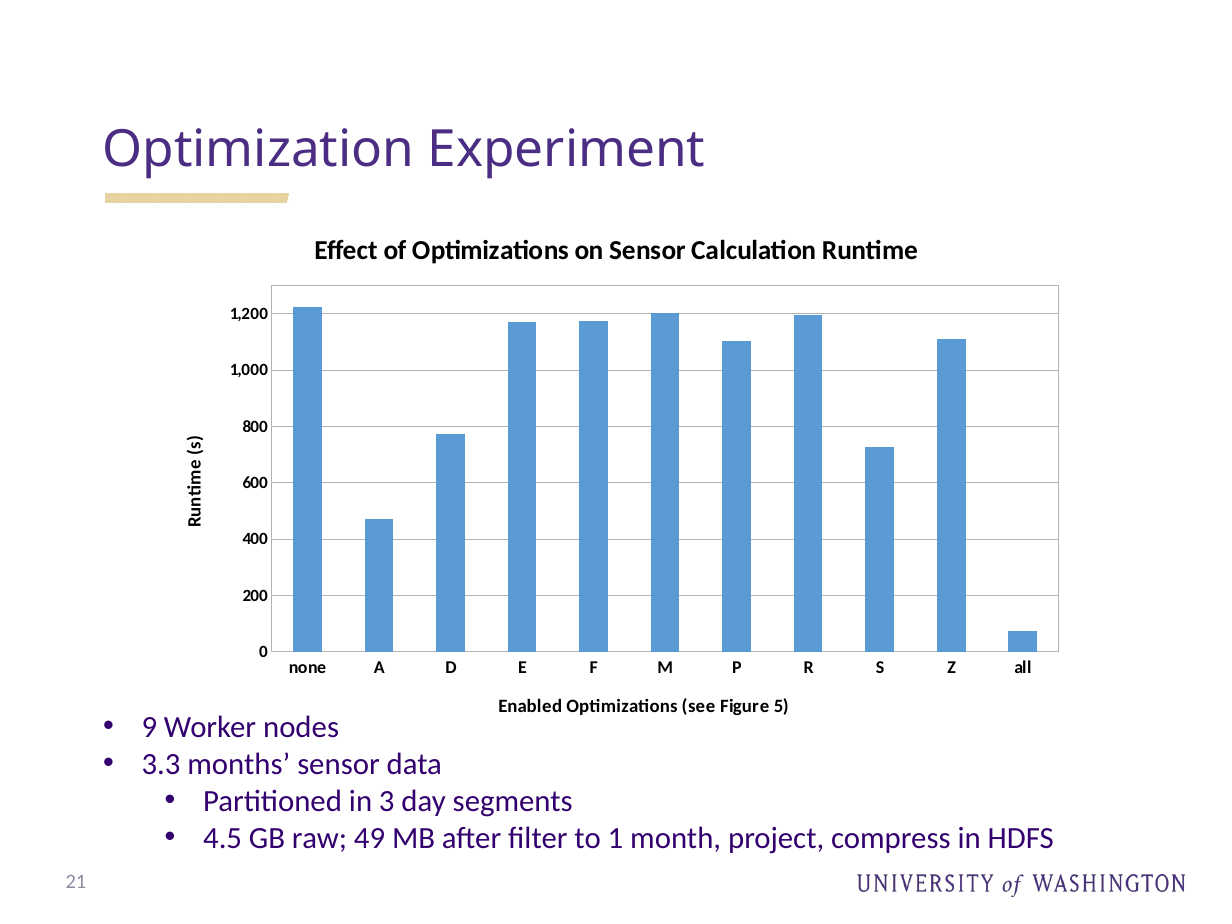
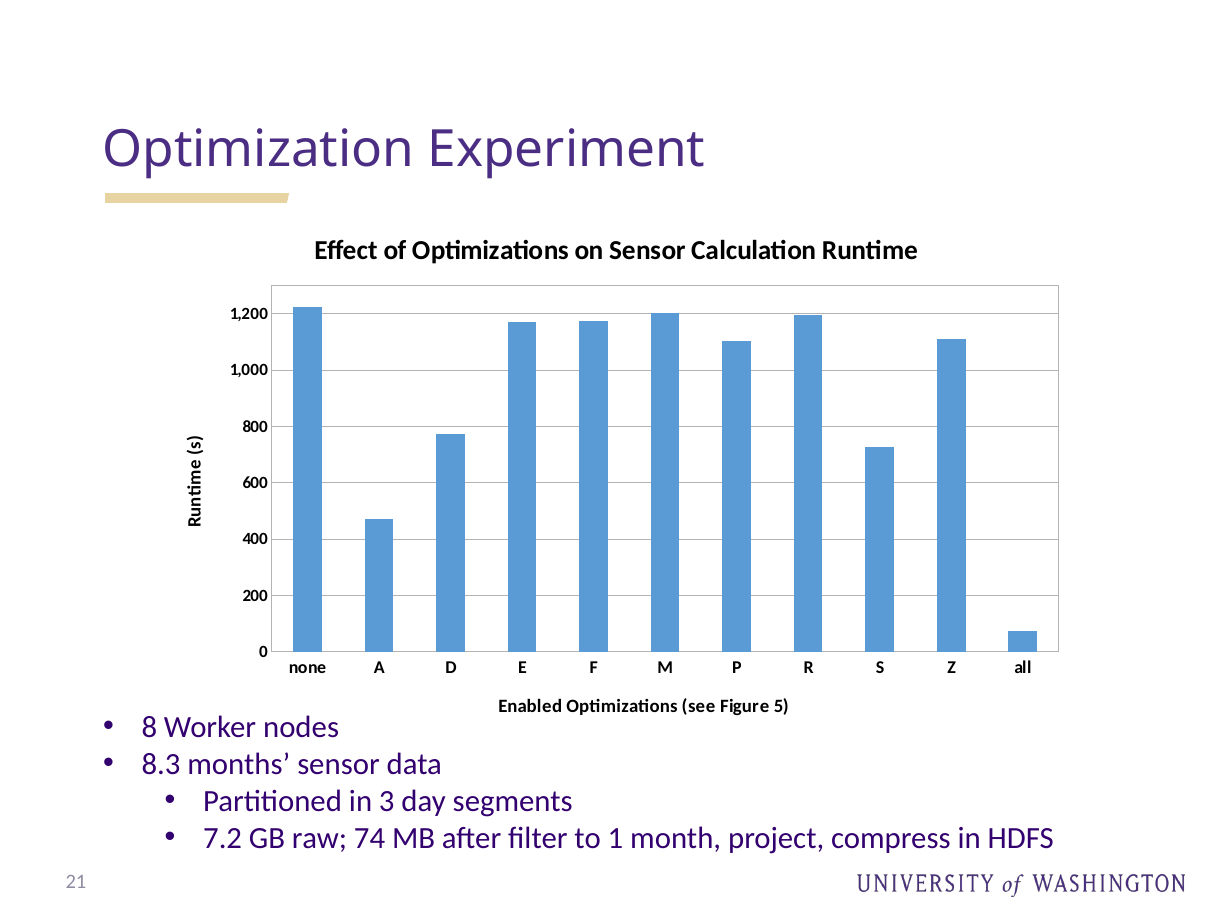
9: 9 -> 8 (149, 727)
3.3: 3.3 -> 8.3 (161, 764)
4.5: 4.5 -> 7.2 (223, 838)
49: 49 -> 74 (370, 838)
